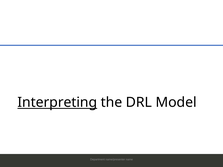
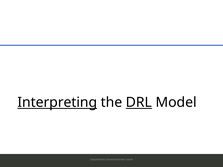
DRL underline: none -> present (139, 103)
